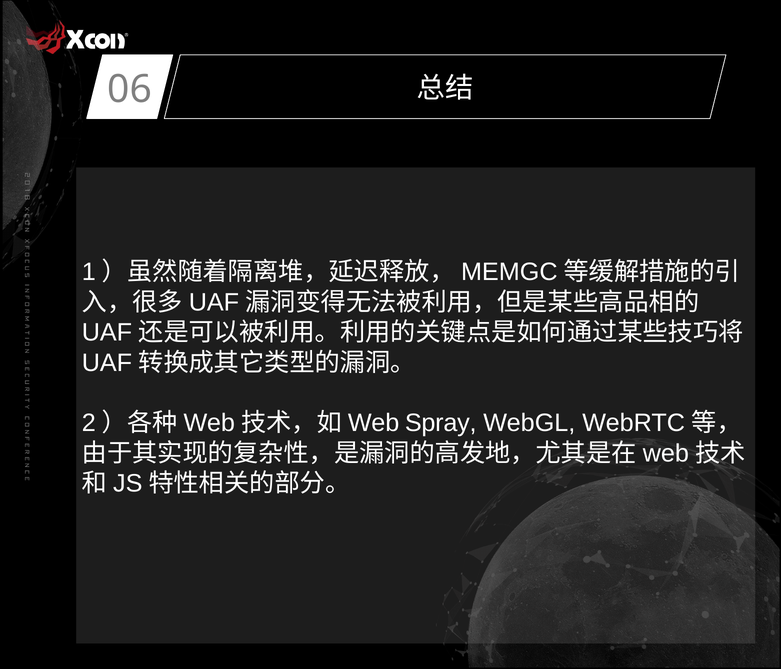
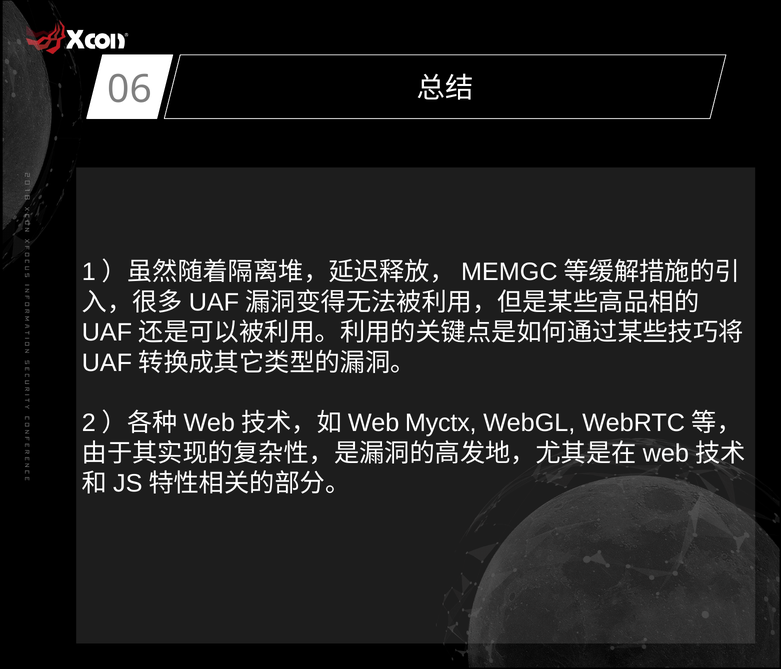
Spray: Spray -> Myctx (441, 423)
